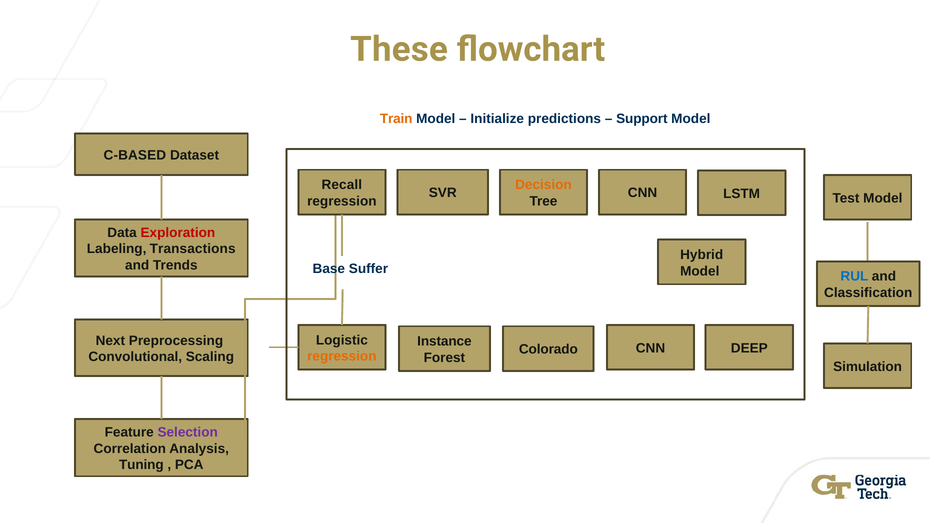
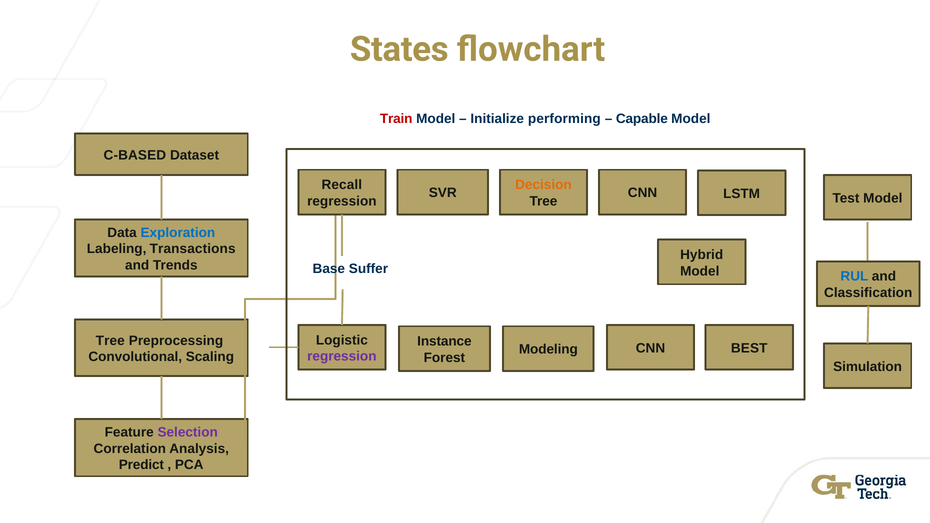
These: These -> States (399, 49)
Train colour: orange -> red (396, 119)
predictions: predictions -> performing (564, 119)
Support: Support -> Capable (642, 119)
Exploration colour: red -> blue (178, 233)
Next: Next -> Tree (110, 341)
Colorado: Colorado -> Modeling (548, 350)
DEEP: DEEP -> BEST (749, 348)
regression colour: orange -> purple (342, 356)
Tuning: Tuning -> Predict (141, 465)
